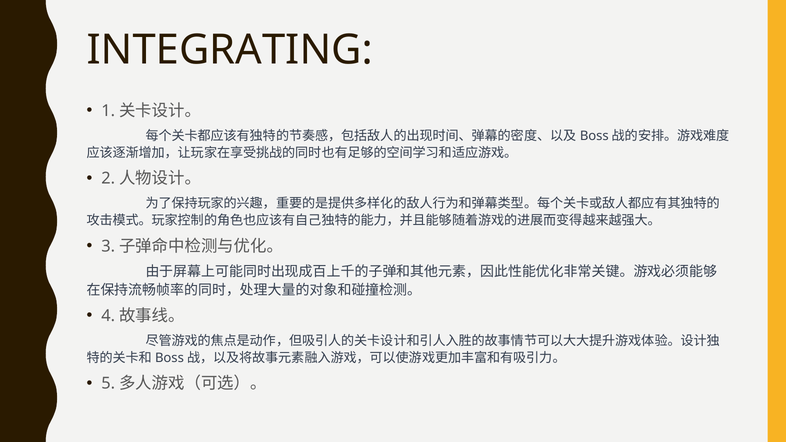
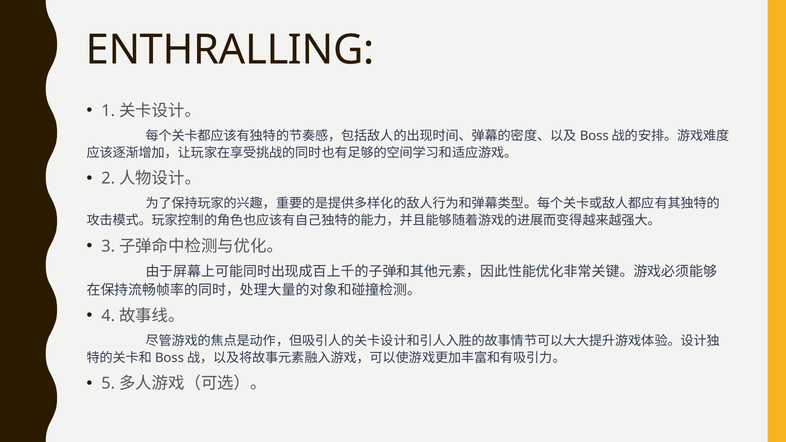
INTEGRATING: INTEGRATING -> ENTHRALLING (230, 50)
